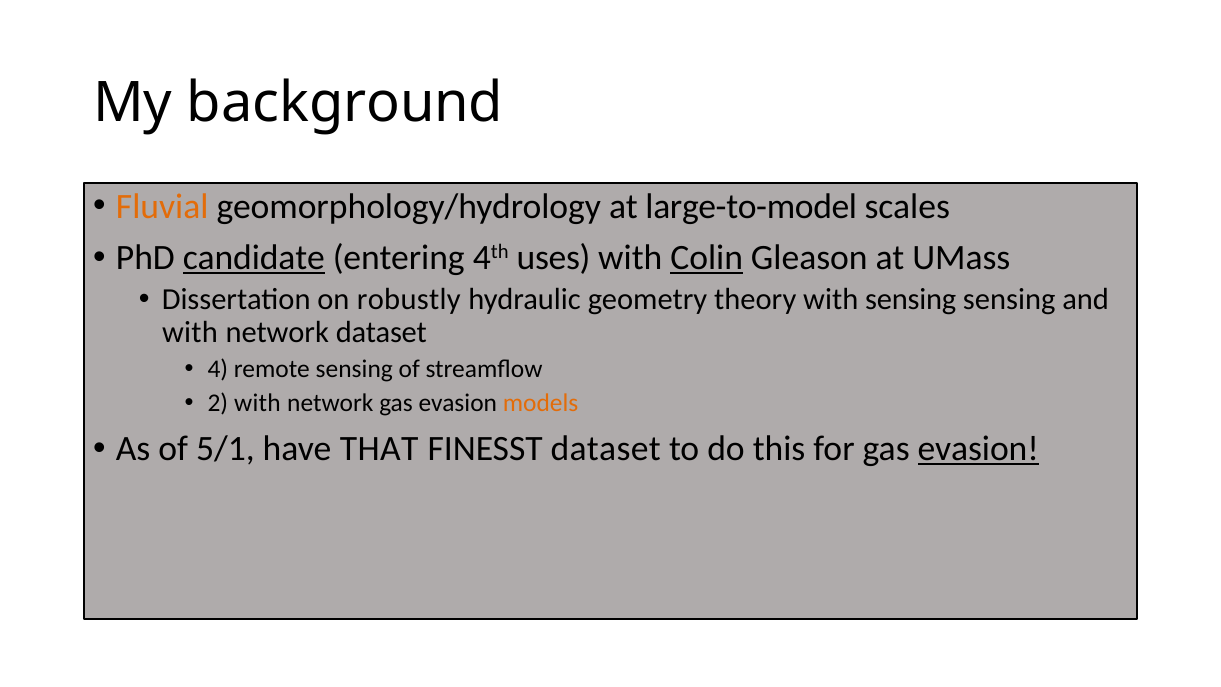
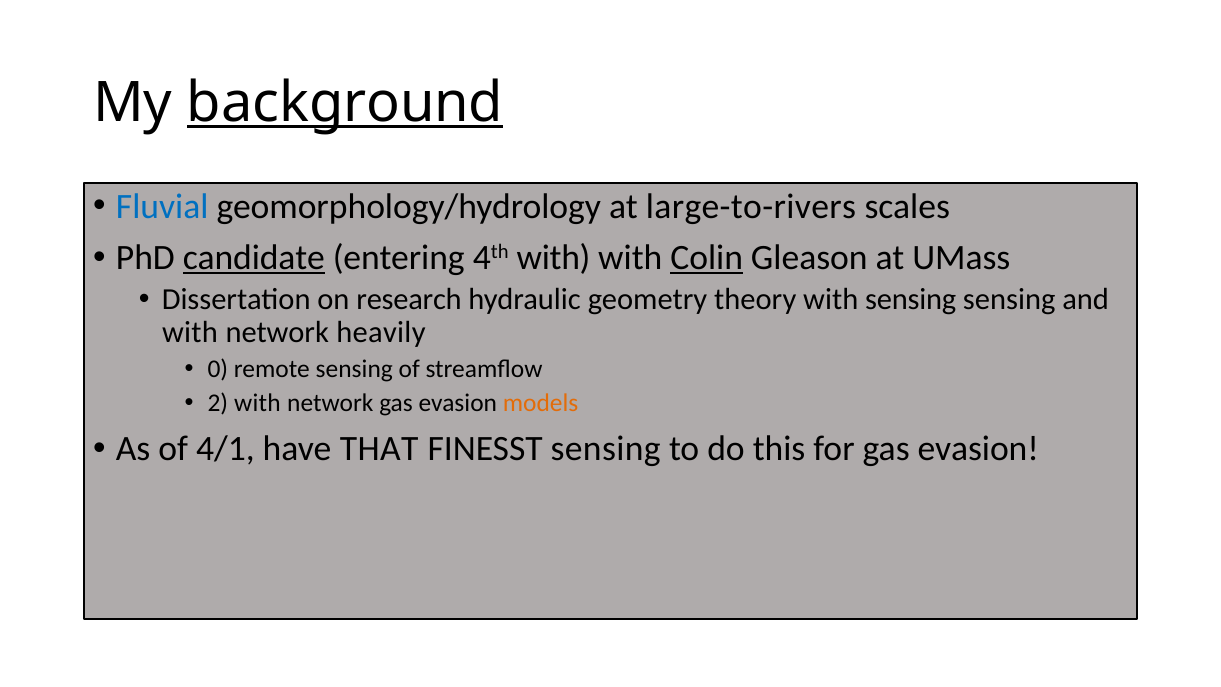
background underline: none -> present (345, 103)
Fluvial colour: orange -> blue (162, 206)
large-to-model: large-to-model -> large-to-rivers (751, 206)
4th uses: uses -> with (554, 258)
robustly: robustly -> research (409, 300)
network dataset: dataset -> heavily (381, 333)
4: 4 -> 0 (218, 369)
5/1: 5/1 -> 4/1 (225, 449)
FINESST dataset: dataset -> sensing (606, 449)
evasion underline: present -> none (978, 449)
